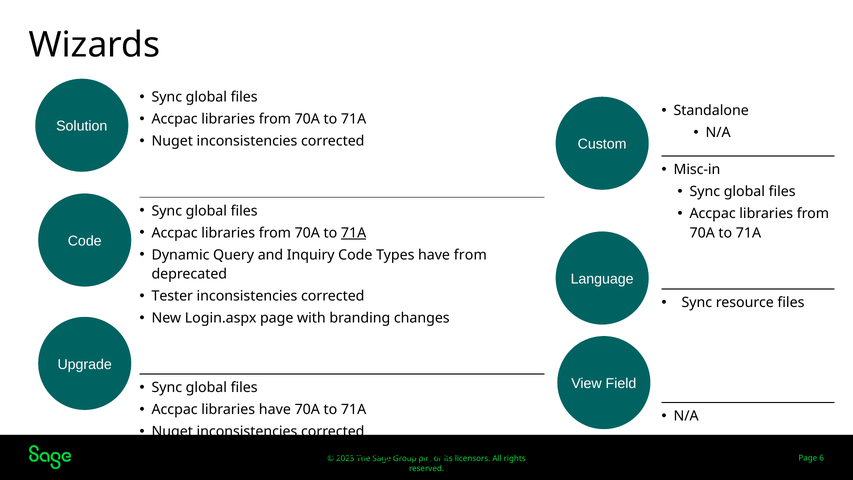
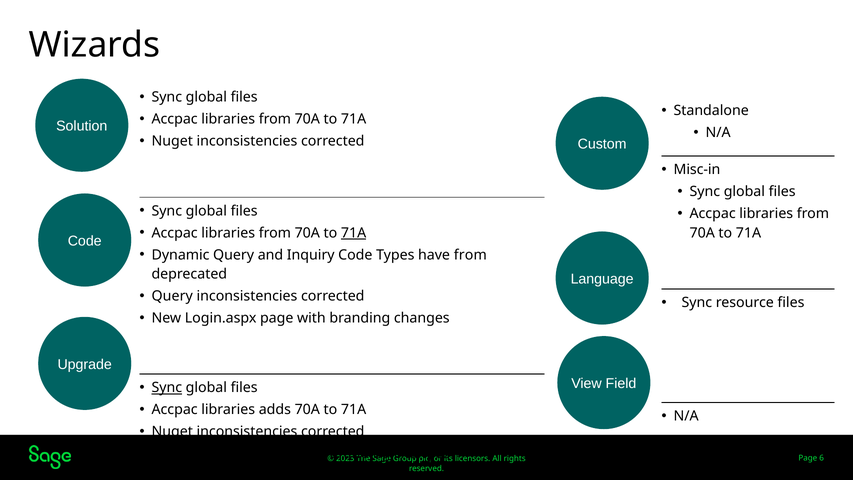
Tester: Tester -> Query (172, 296)
Sync underline: none -> present (167, 388)
libraries have: have -> adds (275, 410)
